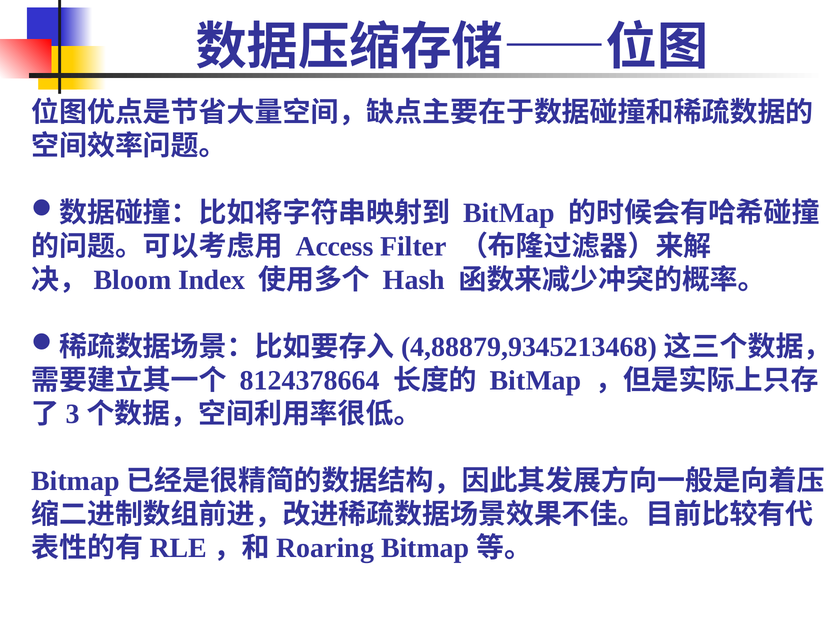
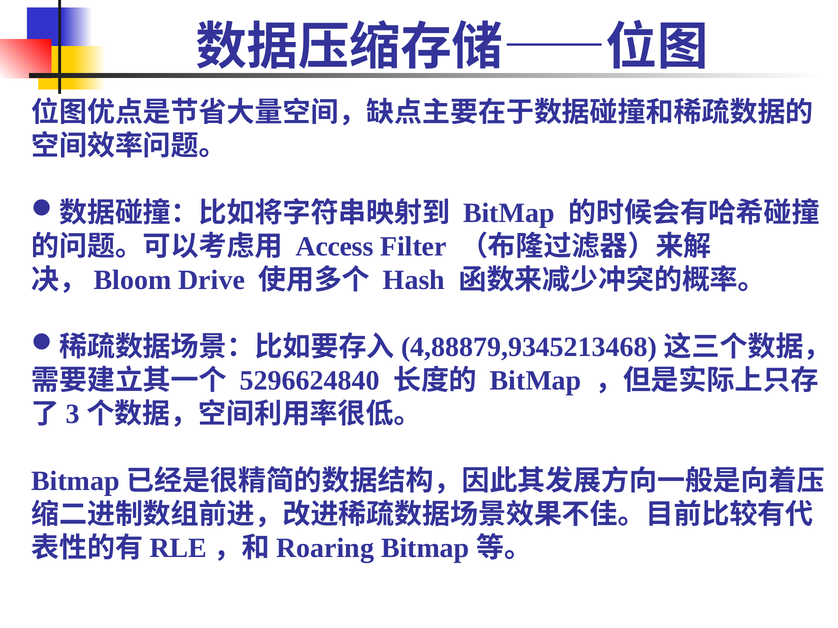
Index: Index -> Drive (212, 280)
8124378664: 8124378664 -> 5296624840 (310, 381)
